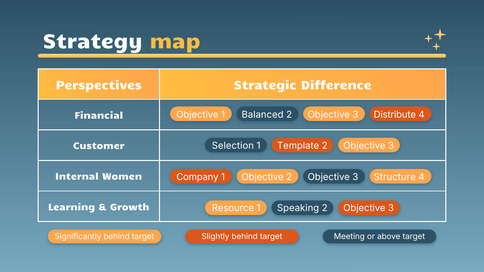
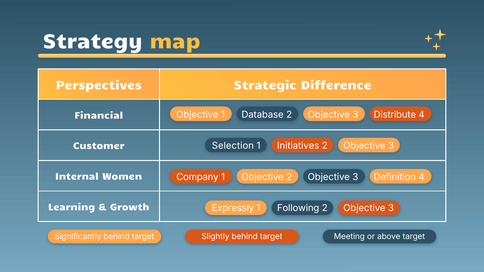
Balanced: Balanced -> Database (263, 115)
Template: Template -> Initiatives (298, 146)
Structure: Structure -> Definition (395, 177)
Resource: Resource -> Expressly (233, 208)
Speaking: Speaking -> Following (298, 208)
